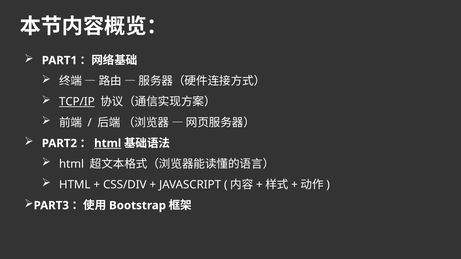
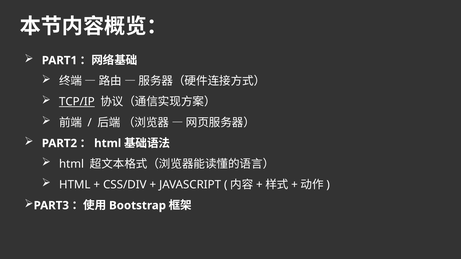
html underline: present -> none (108, 143)
